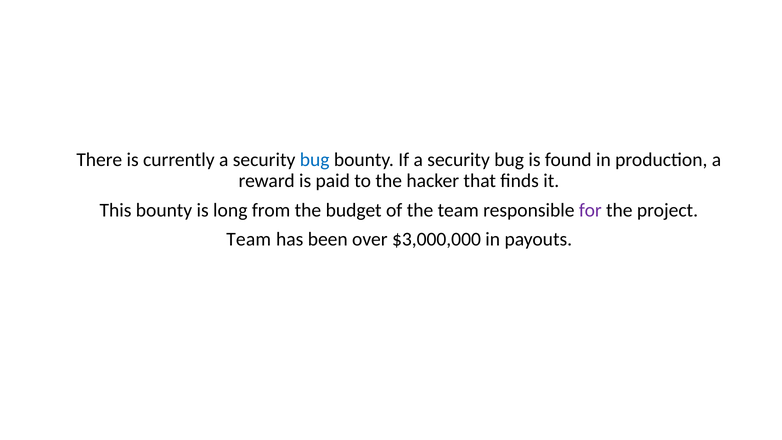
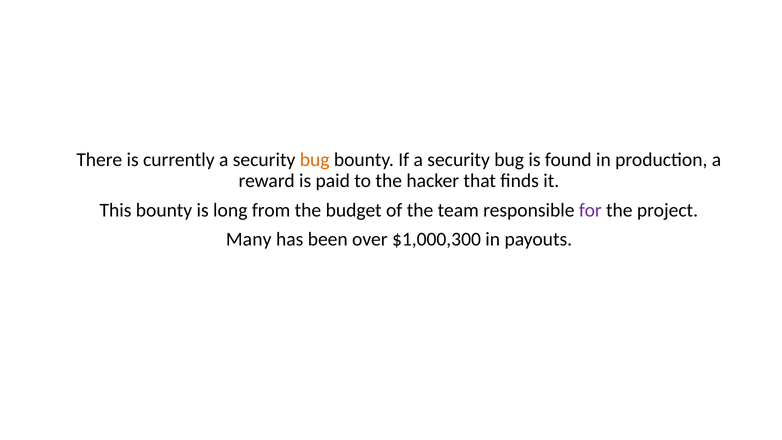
bug colour: blue -> orange (315, 160)
Team: Team -> Many (249, 239)
$3,000,000: $3,000,000 -> $1,000,300 (436, 239)
